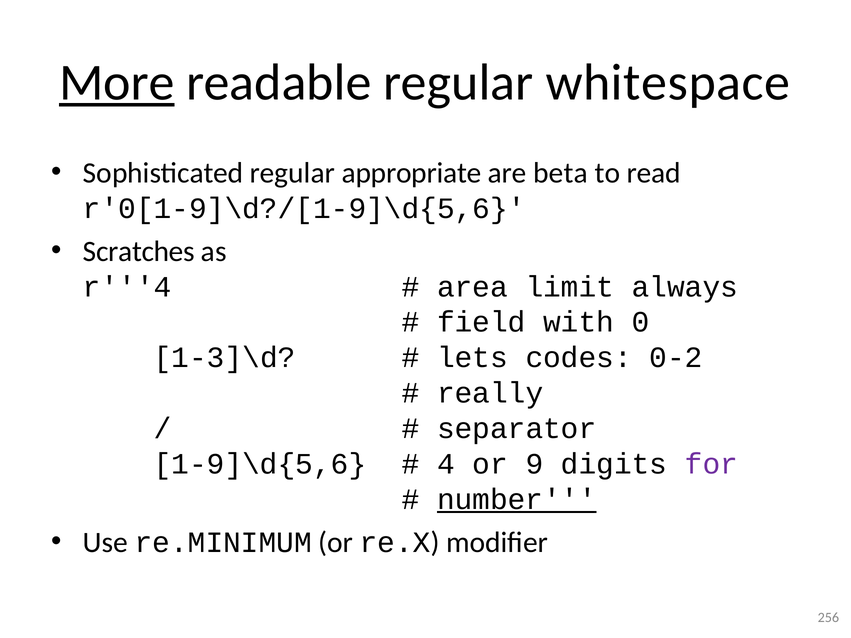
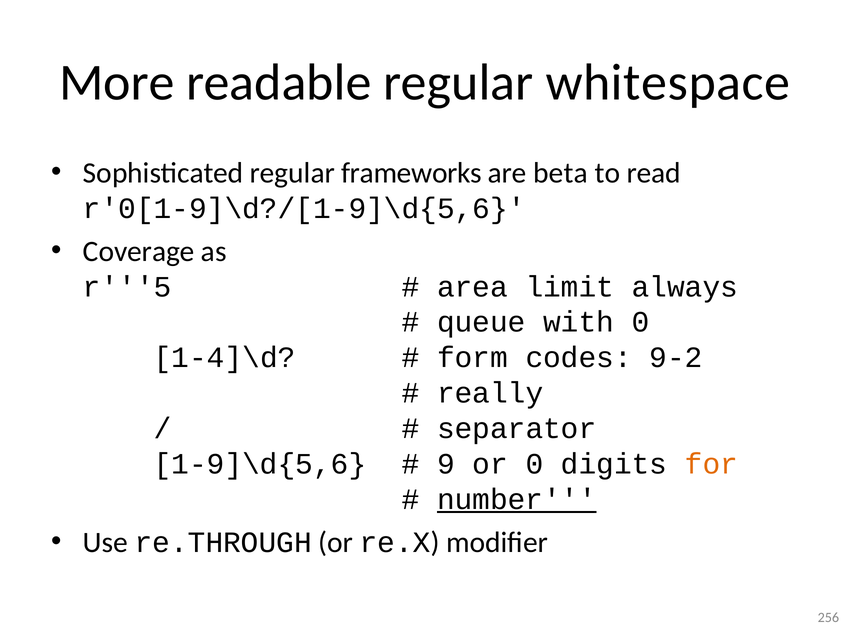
More underline: present -> none (117, 82)
appropriate: appropriate -> frameworks (412, 173)
Scratches: Scratches -> Coverage (139, 251)
r'''4: r'''4 -> r'''5 (127, 287)
field: field -> queue (481, 322)
1-3]\d: 1-3]\d -> 1-4]\d (225, 358)
lets: lets -> form (472, 358)
0-2: 0-2 -> 9-2 (676, 358)
4: 4 -> 9 (446, 464)
or 9: 9 -> 0 (534, 464)
for colour: purple -> orange (711, 464)
re.MINIMUM: re.MINIMUM -> re.THROUGH (223, 543)
